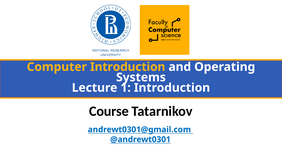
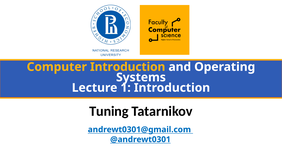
Course: Course -> Tuning (109, 111)
